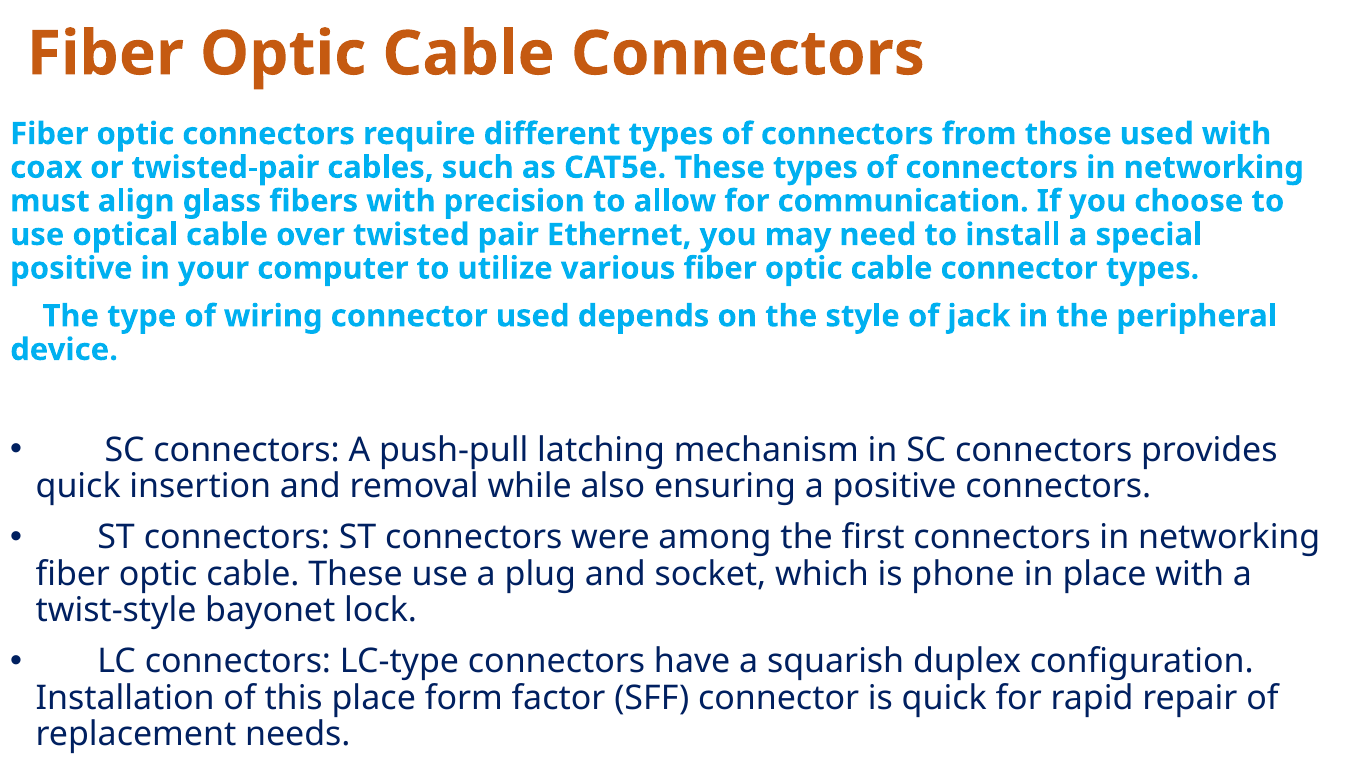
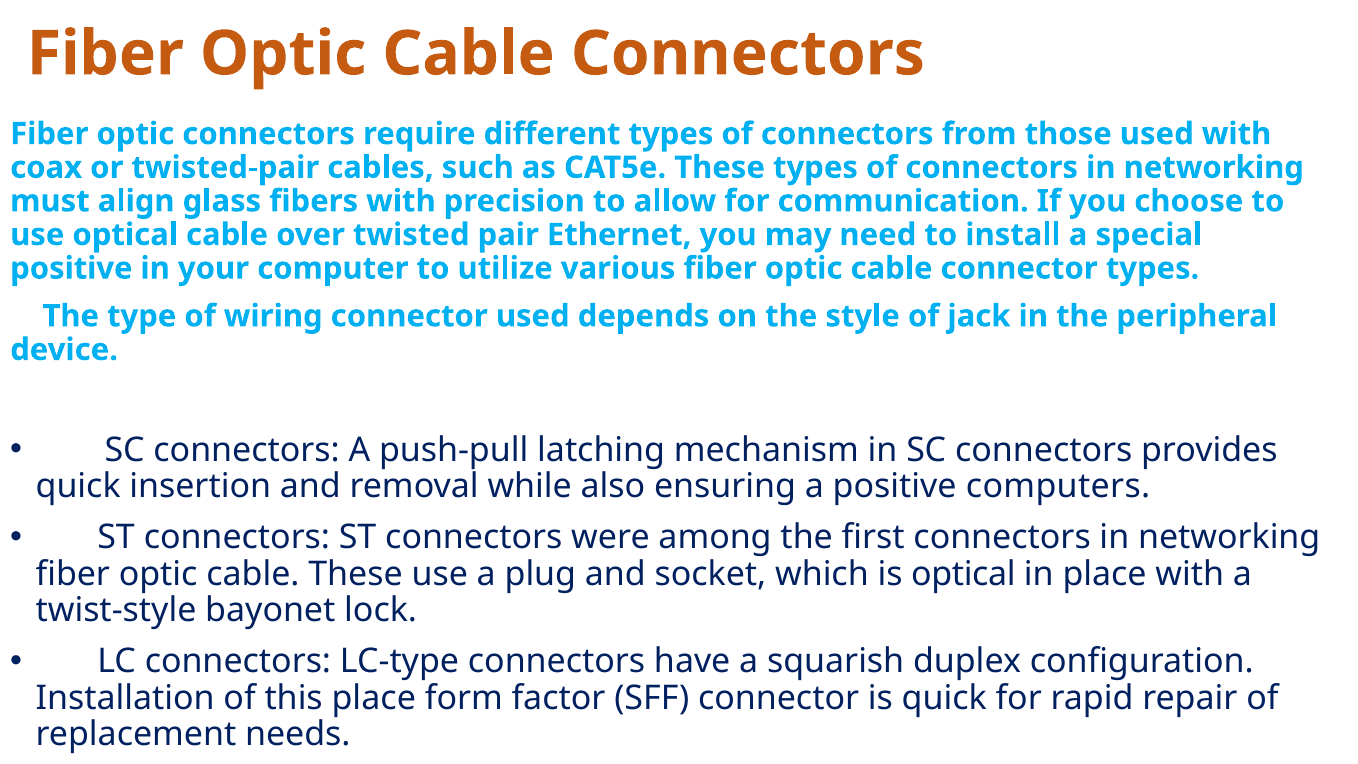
positive connectors: connectors -> computers (1058, 486)
is phone: phone -> optical (963, 574)
